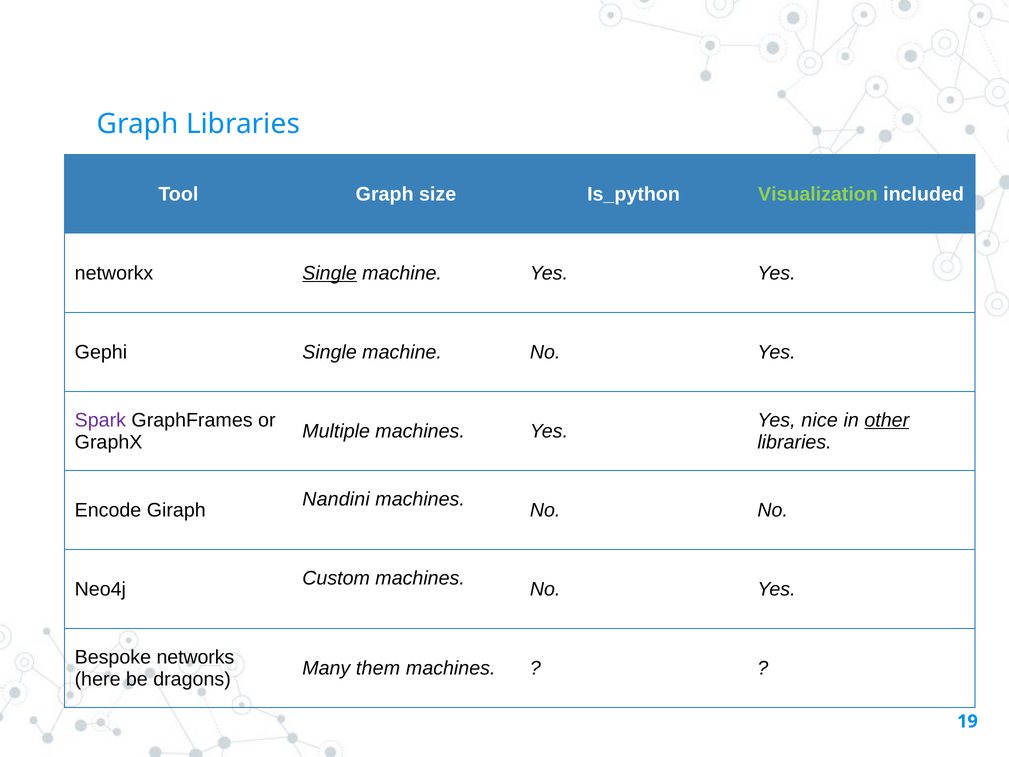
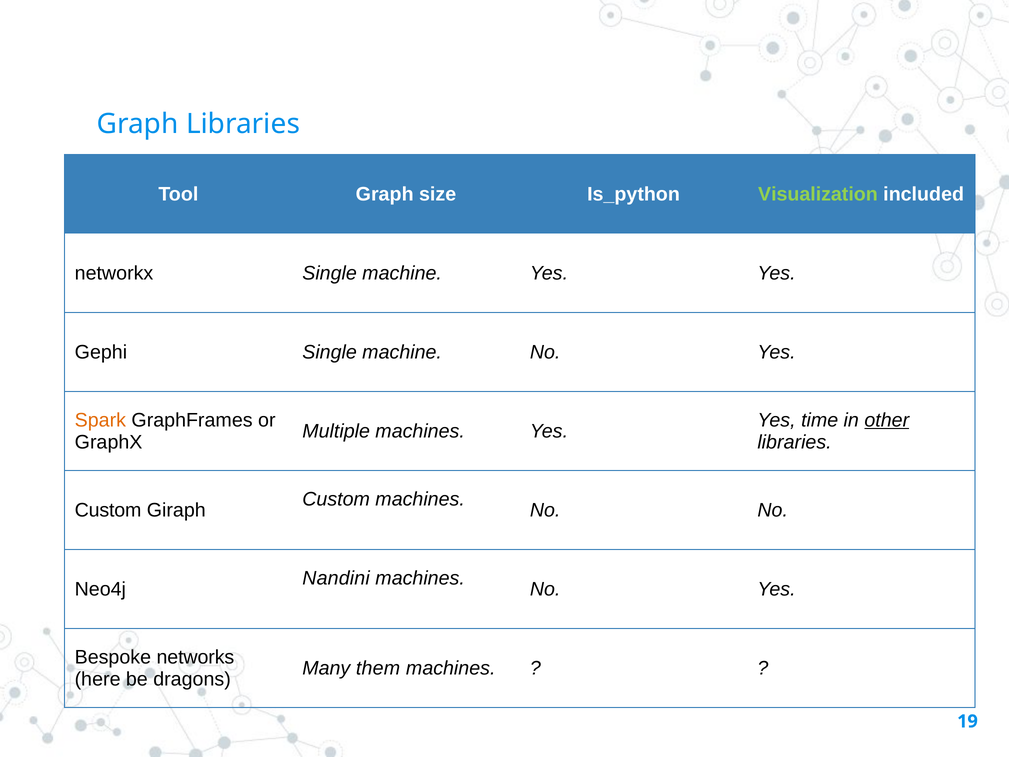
Single underline: present -> none (330, 273)
Spark colour: purple -> orange (100, 420)
nice: nice -> time (820, 420)
Nandini: Nandini -> Custom (336, 499)
Encode: Encode -> Custom (108, 510)
Custom: Custom -> Nandini (336, 578)
